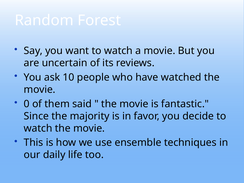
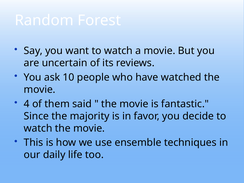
0: 0 -> 4 (27, 104)
